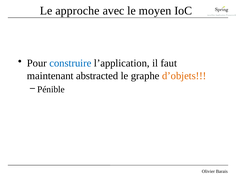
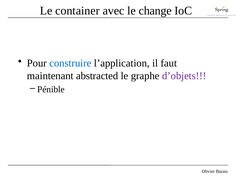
approche: approche -> container (77, 11)
moyen: moyen -> change (155, 11)
d’objets colour: orange -> purple (184, 76)
